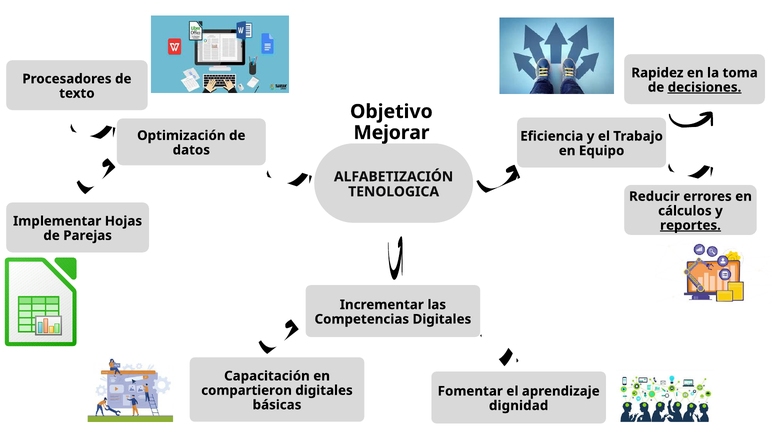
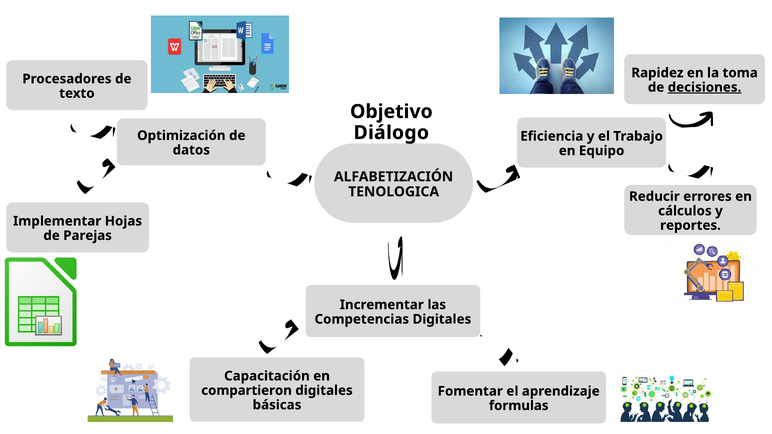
Mejorar: Mejorar -> Diálogo (391, 133)
reportes underline: present -> none (690, 225)
dignidad: dignidad -> formulas (519, 406)
